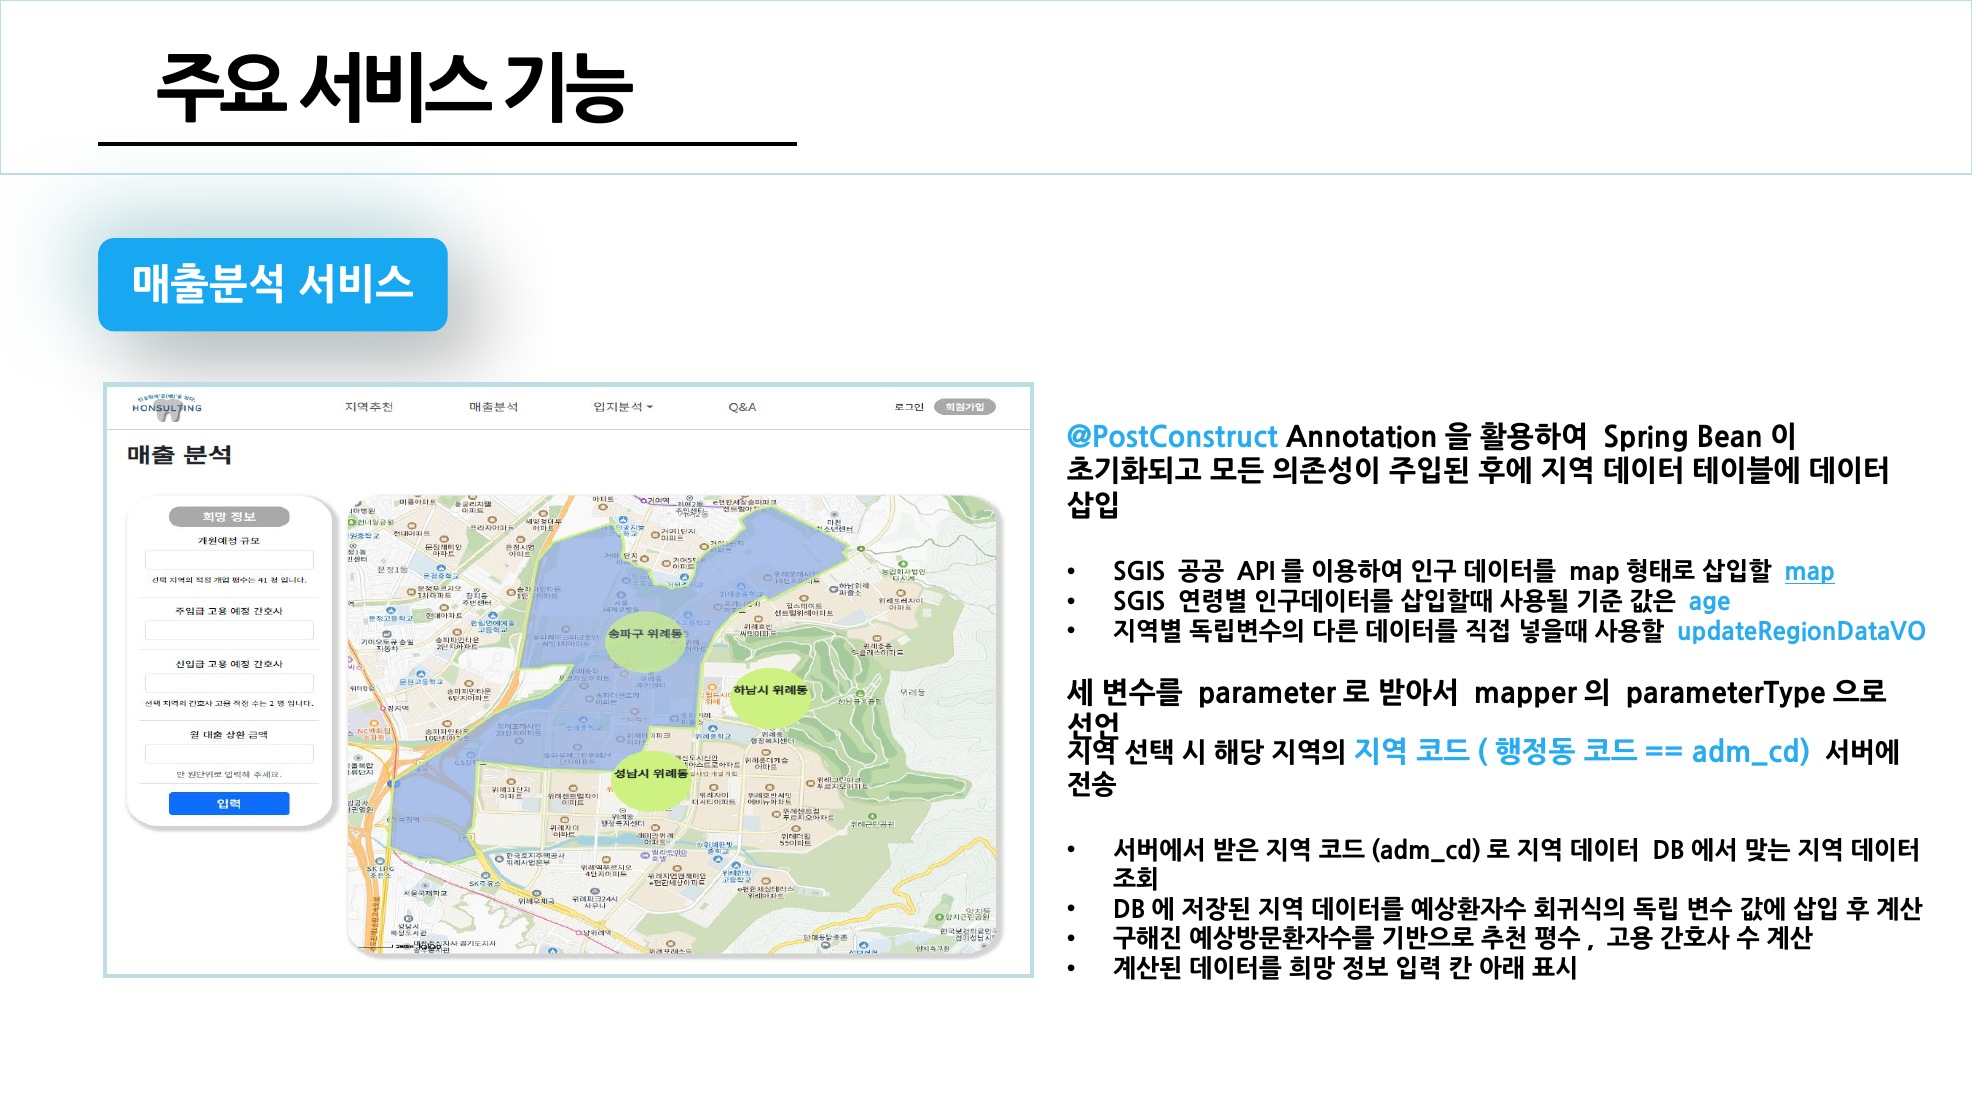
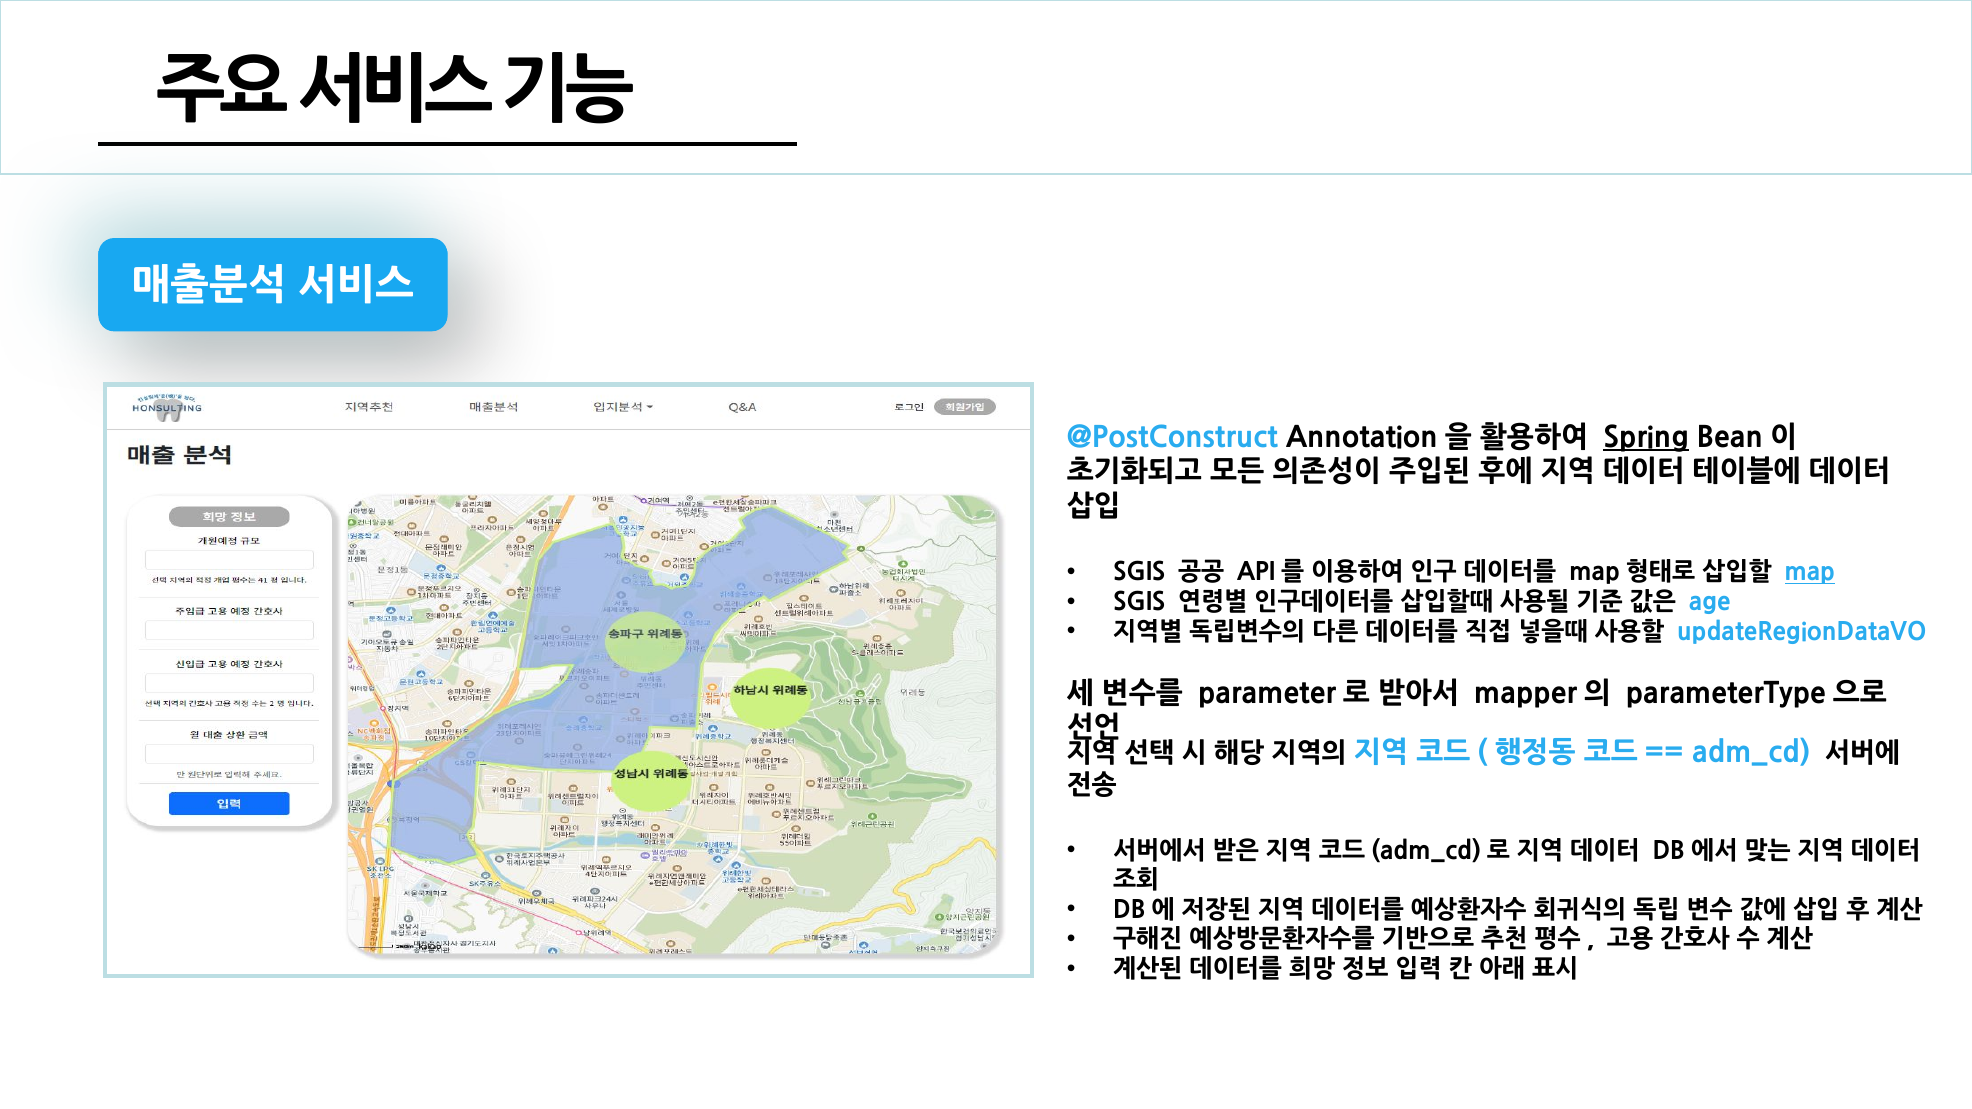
Spring underline: none -> present (1646, 438)
